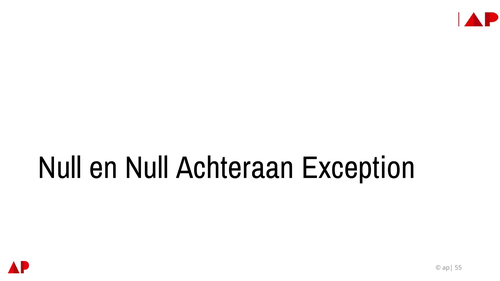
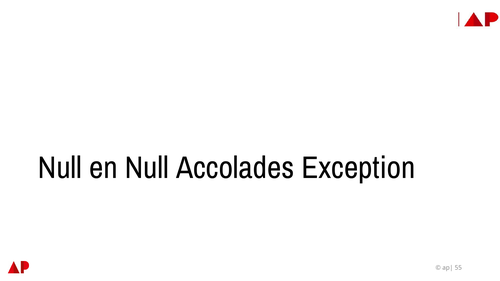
Achteraan: Achteraan -> Accolades (235, 168)
